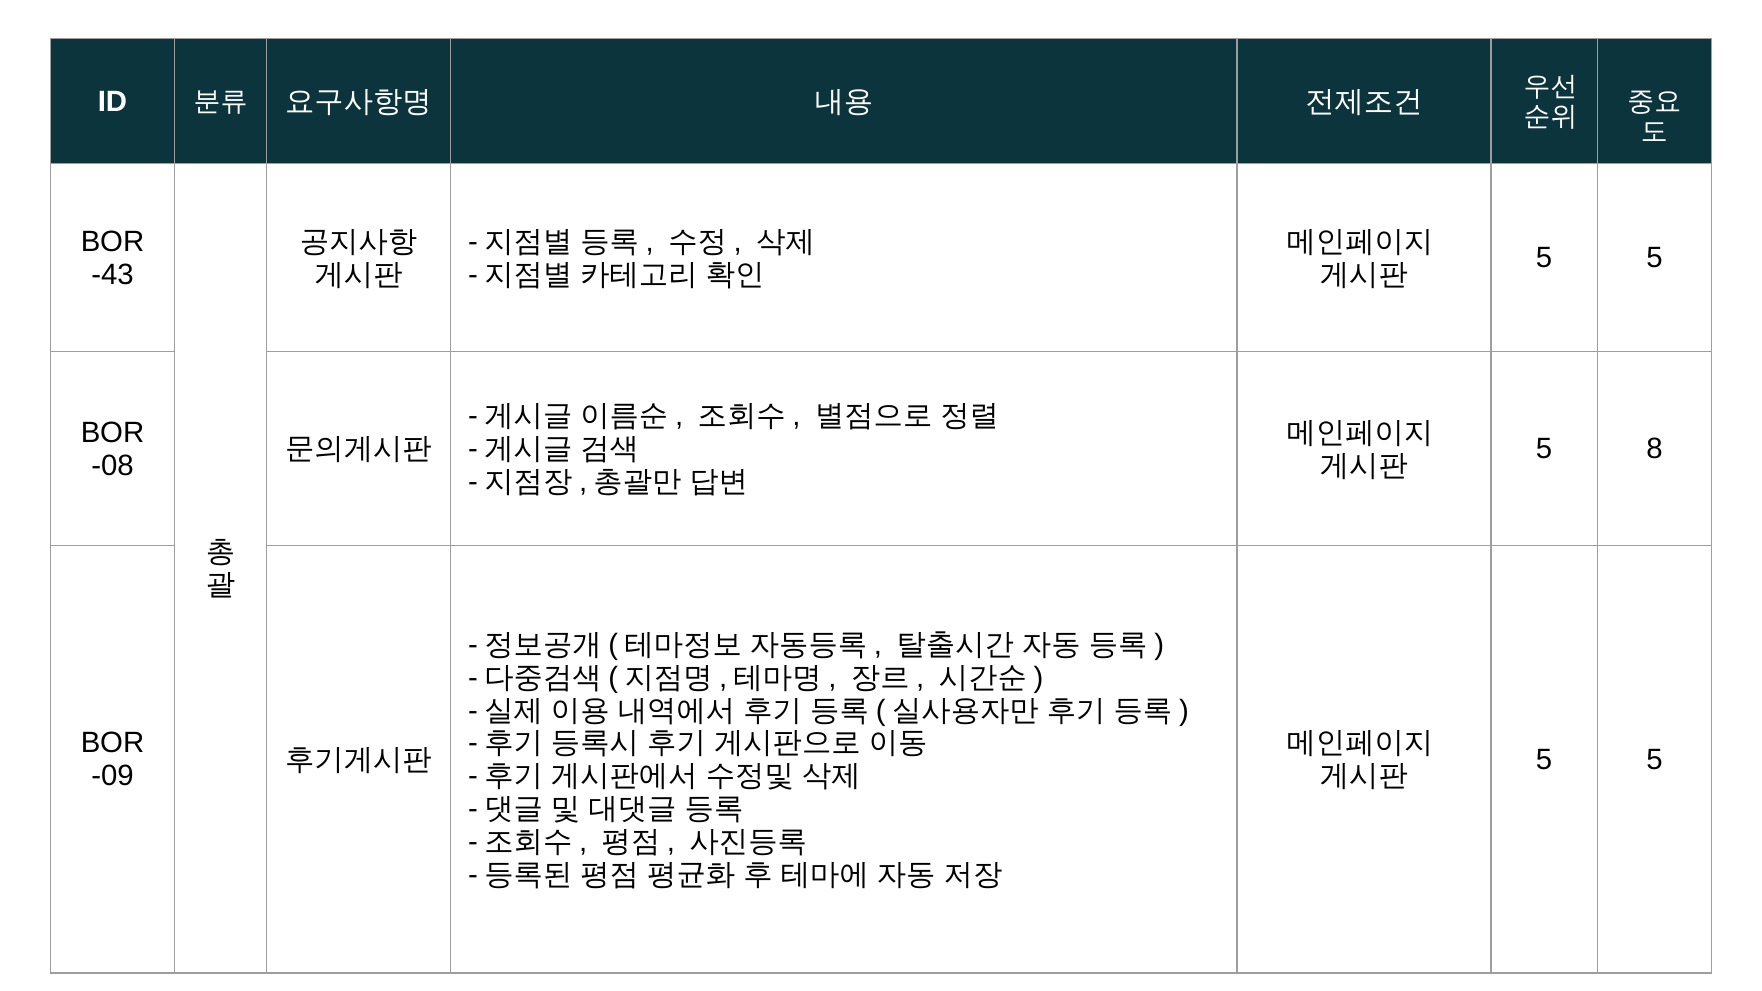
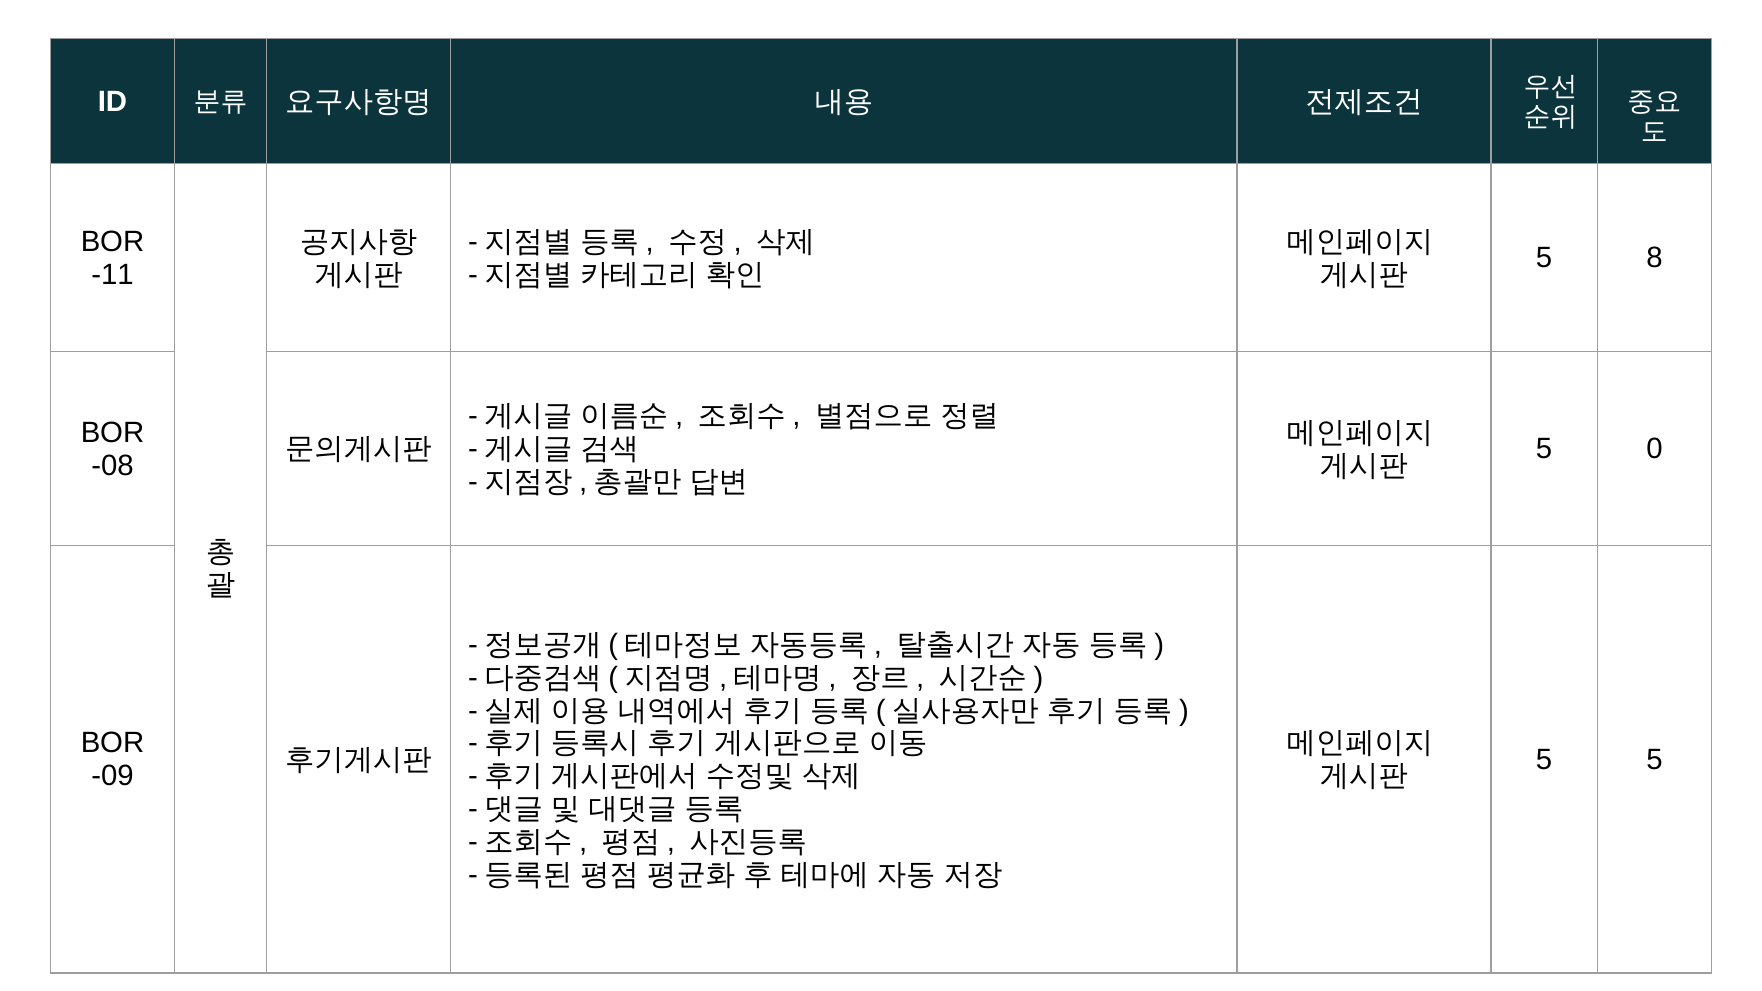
5: 5 -> 8 (1654, 258)
-43: -43 -> -11 (113, 274)
8: 8 -> 0 (1654, 449)
